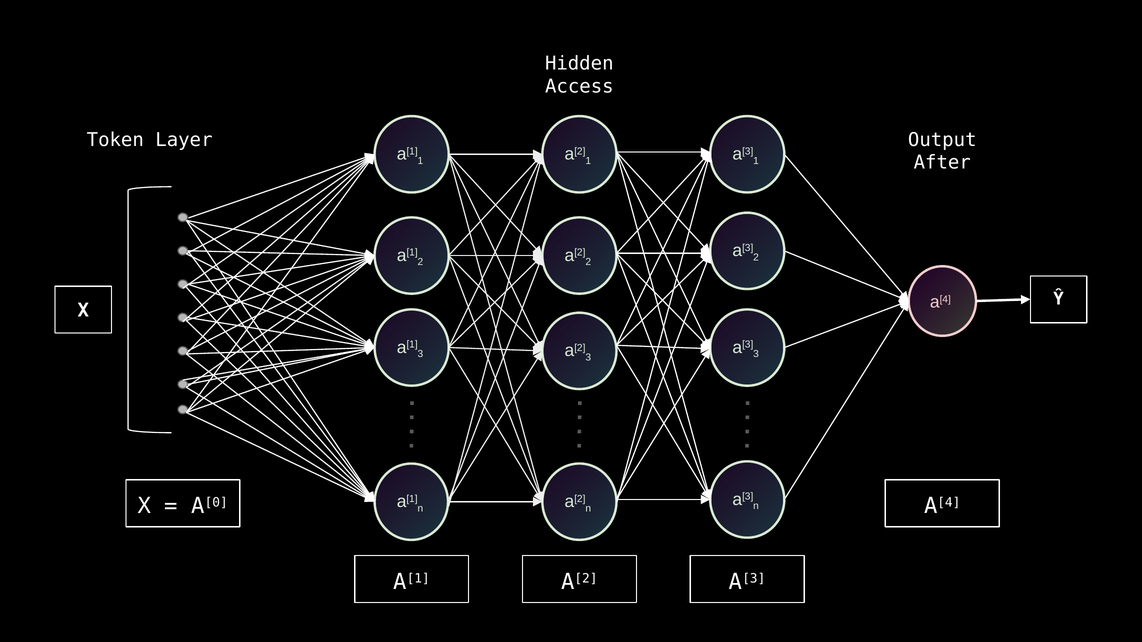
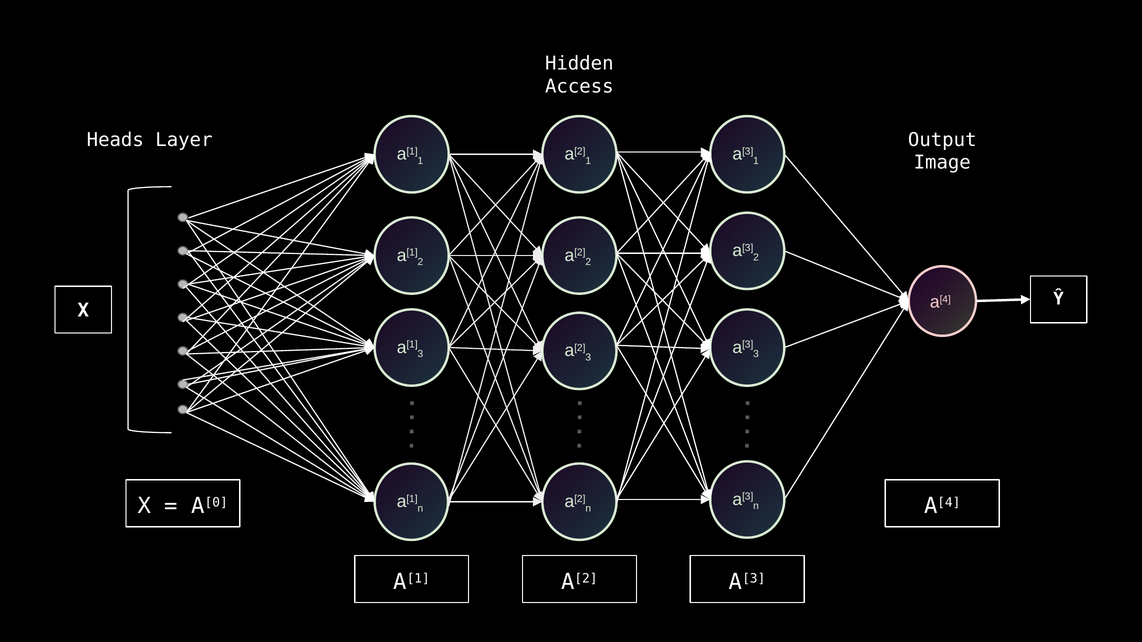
Token: Token -> Heads (115, 140)
After: After -> Image (942, 163)
